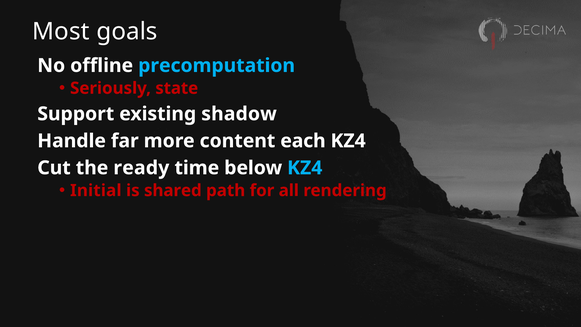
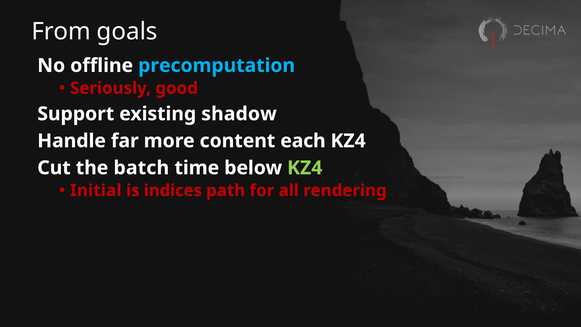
Most: Most -> From (61, 31)
state: state -> good (177, 88)
ready: ready -> batch (141, 168)
KZ4 colour: light blue -> light green (305, 168)
shared: shared -> indices (173, 190)
